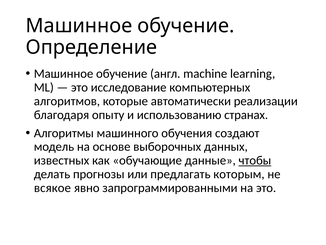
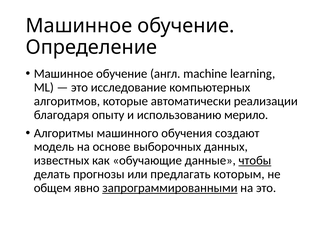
странах: странах -> мерило (246, 115)
всякое: всякое -> общем (53, 188)
запрограммированными underline: none -> present (170, 188)
